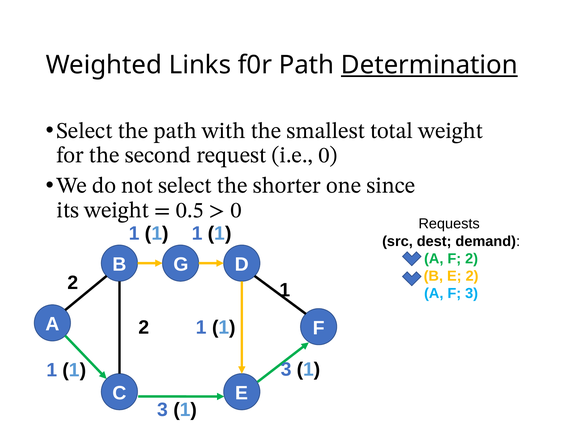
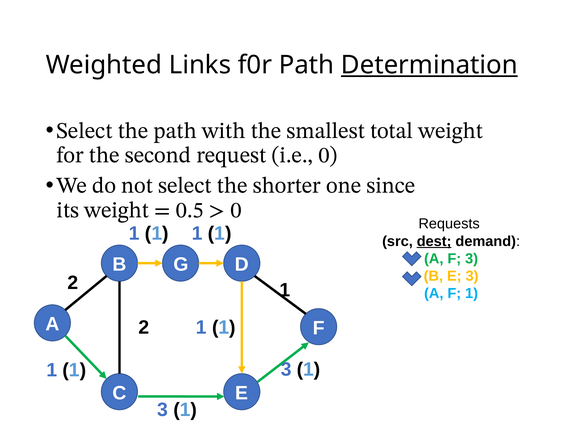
dest underline: none -> present (434, 242)
A F 2: 2 -> 3 (472, 259)
E 2: 2 -> 3 (472, 277)
A F 3: 3 -> 1 (472, 294)
